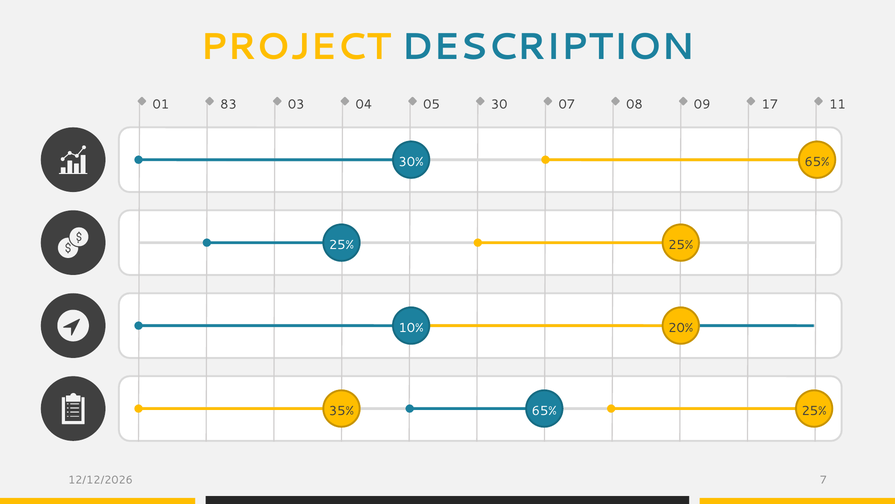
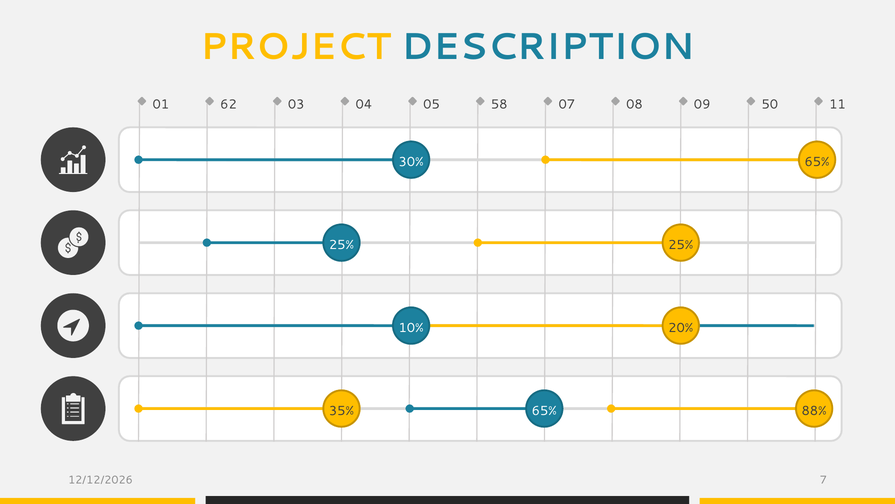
83: 83 -> 62 (229, 104)
30: 30 -> 58 (499, 104)
17: 17 -> 50 (770, 104)
65% 25%: 25% -> 88% (814, 410)
